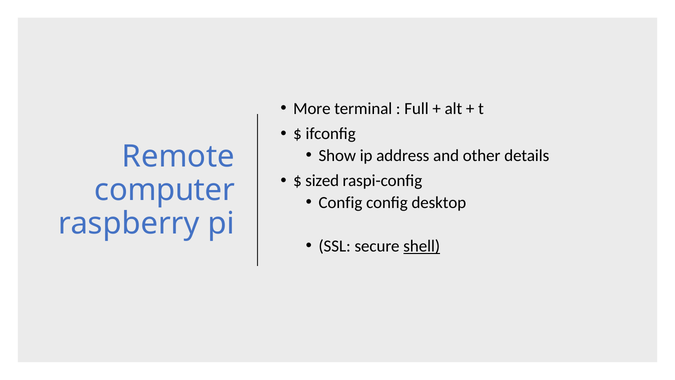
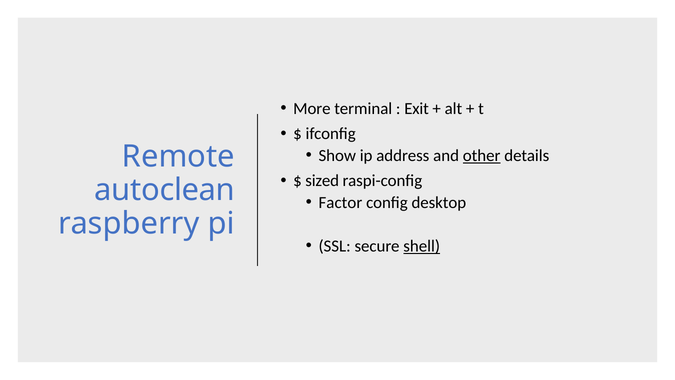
Full: Full -> Exit (417, 108)
other underline: none -> present (482, 155)
computer: computer -> autoclean (165, 190)
Config: Config -> Factor (340, 202)
